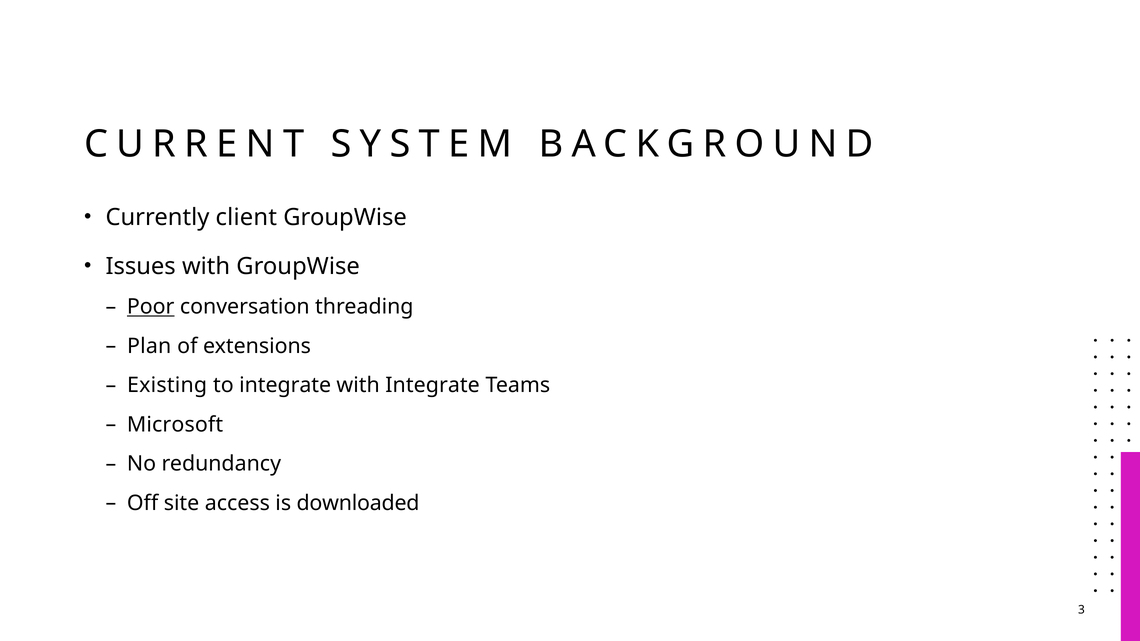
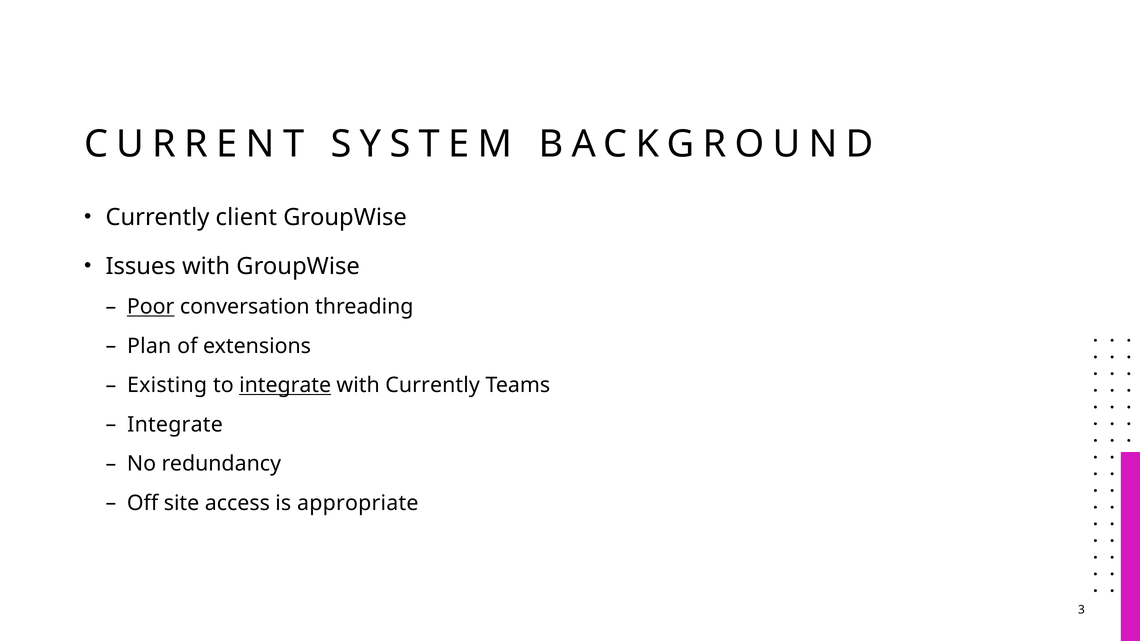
integrate underline: none -> present (285, 386)
with Integrate: Integrate -> Currently (433, 386)
Microsoft: Microsoft -> Integrate (175, 425)
downloaded: downloaded -> appropriate (358, 503)
